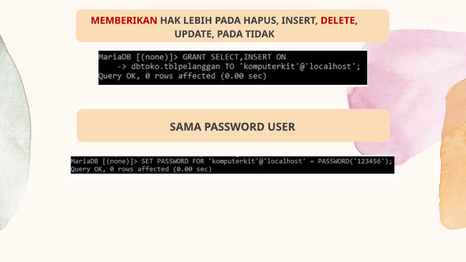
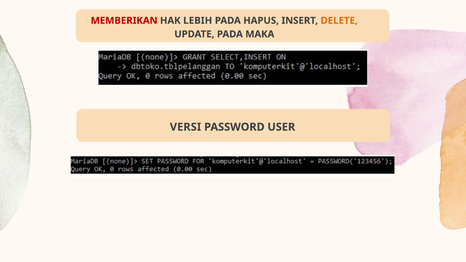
DELETE colour: red -> orange (339, 21)
TIDAK: TIDAK -> MAKA (260, 34)
SAMA: SAMA -> VERSI (186, 127)
